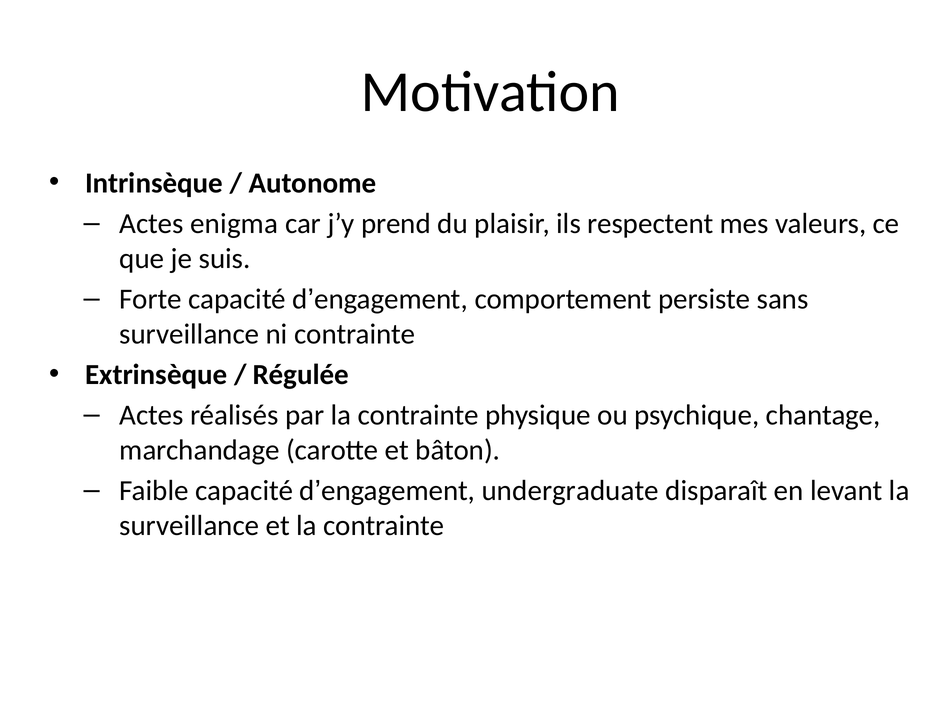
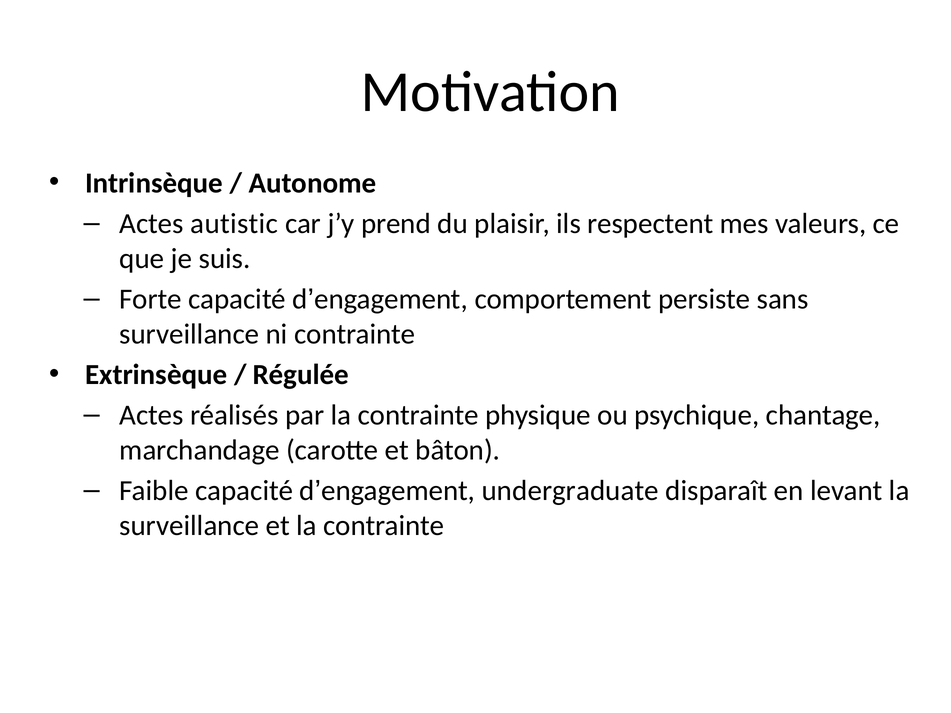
enigma: enigma -> autistic (234, 224)
